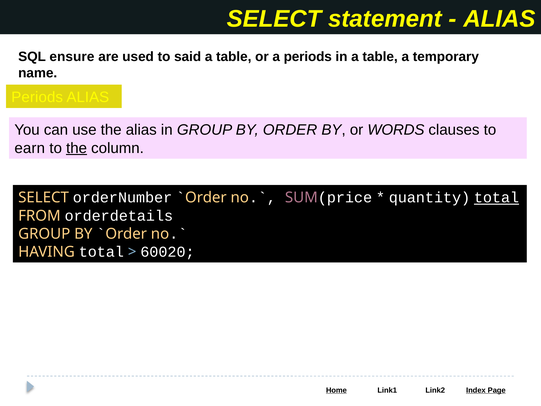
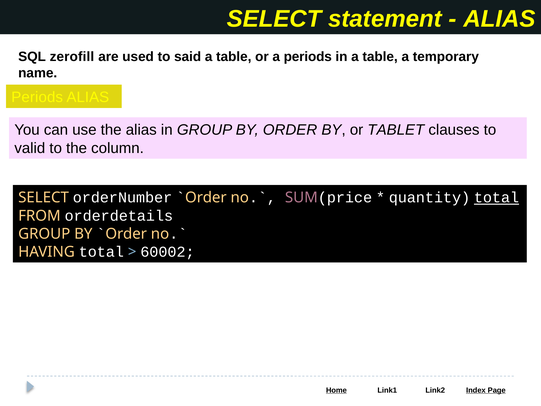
ensure: ensure -> zerofill (72, 57)
WORDS: WORDS -> TABLET (396, 130)
earn: earn -> valid (30, 148)
the underline: present -> none (77, 148)
60020: 60020 -> 60002 (167, 252)
